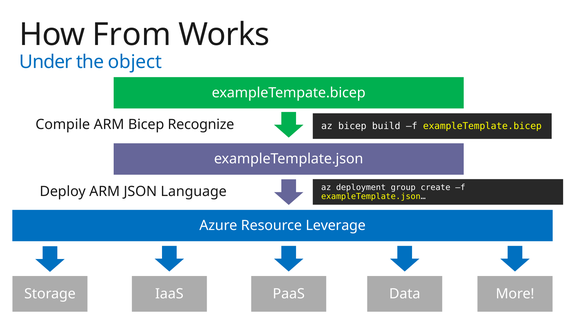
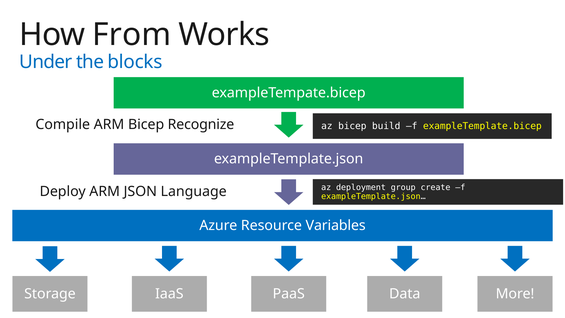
object: object -> blocks (135, 62)
Leverage: Leverage -> Variables (336, 225)
